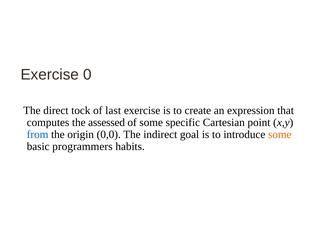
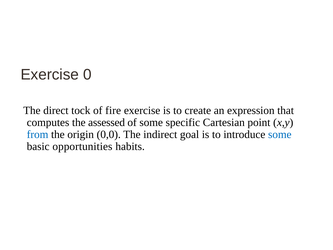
last: last -> fire (113, 110)
some colour: orange -> blue (280, 134)
programmers: programmers -> opportunities (82, 146)
